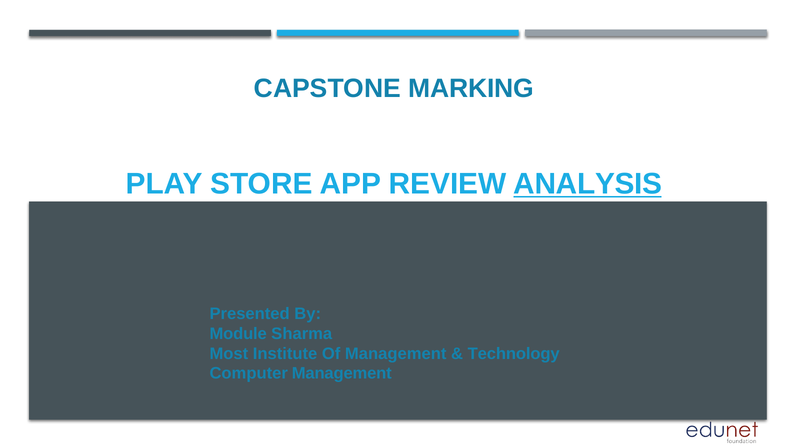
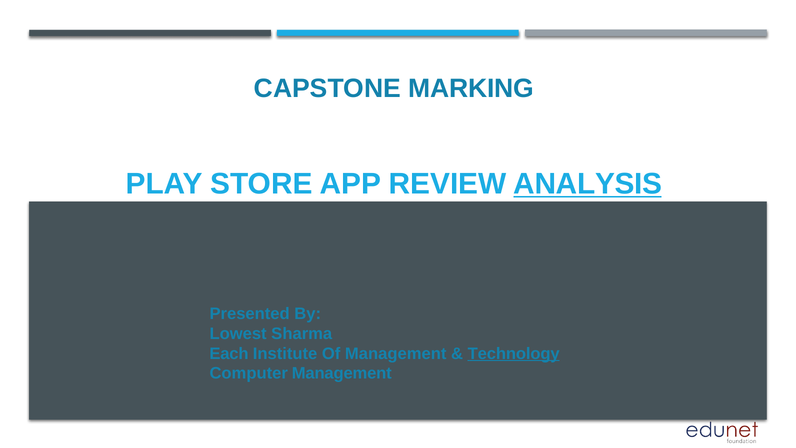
Module: Module -> Lowest (238, 333)
Most: Most -> Each (229, 353)
Technology underline: none -> present (514, 353)
